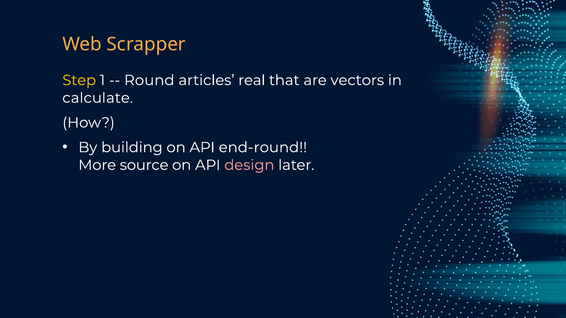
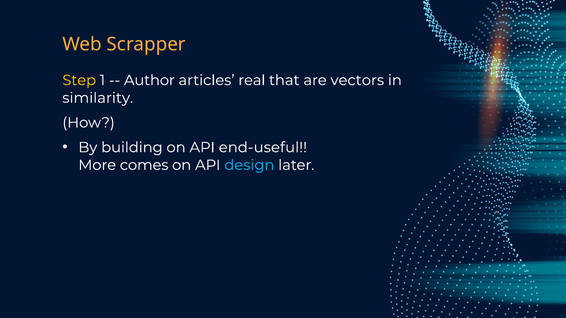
Round: Round -> Author (149, 80)
calculate: calculate -> similarity (98, 98)
end-round: end-round -> end-useful (263, 148)
source: source -> comes (144, 165)
design colour: pink -> light blue (249, 165)
